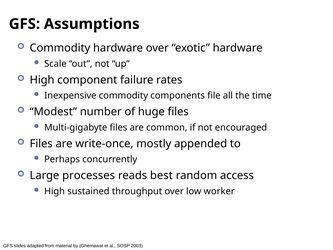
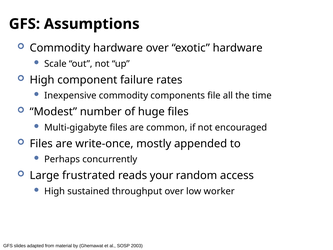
processes: processes -> frustrated (89, 175)
best: best -> your (162, 175)
